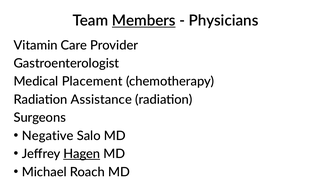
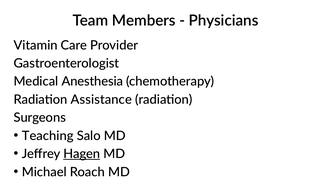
Members underline: present -> none (144, 21)
Placement: Placement -> Anesthesia (92, 81)
Negative: Negative -> Teaching (48, 136)
